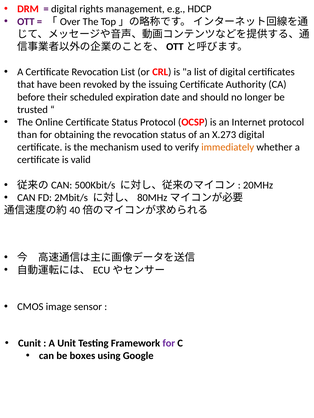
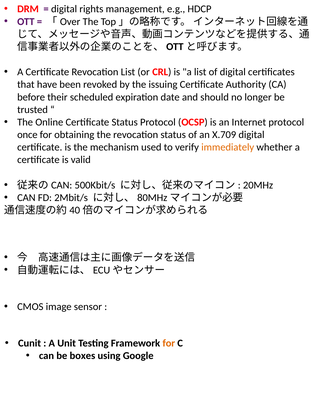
than: than -> once (27, 135)
X.273: X.273 -> X.709 (224, 135)
for colour: purple -> orange (169, 344)
